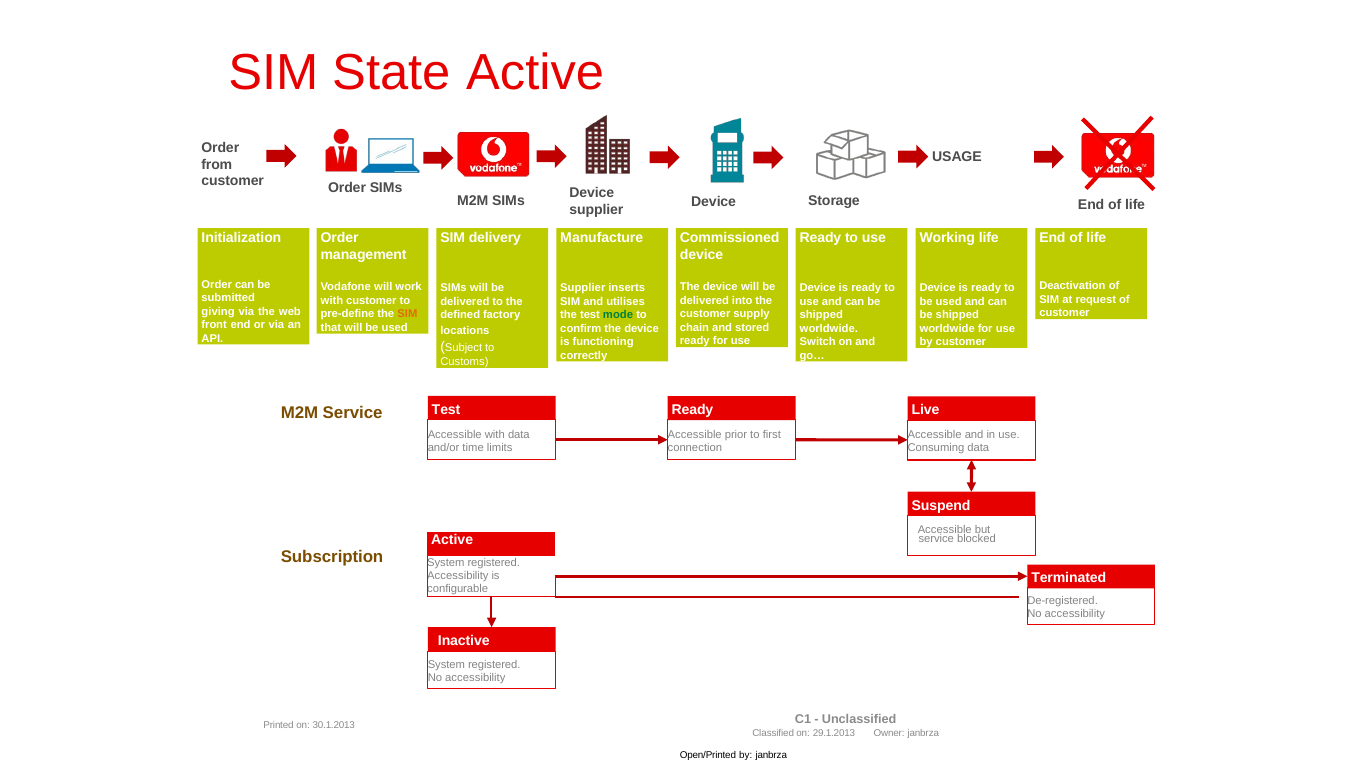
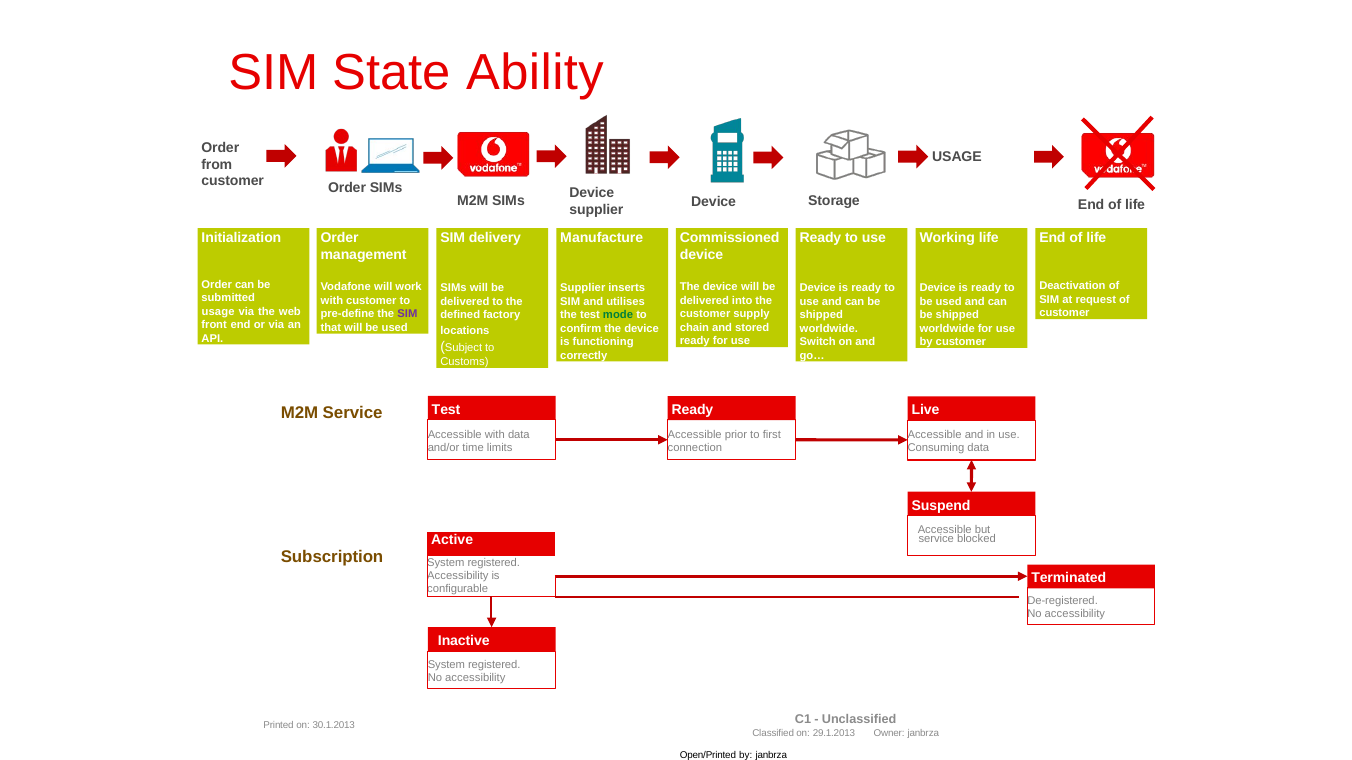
State Active: Active -> Ability (535, 73)
giving: giving -> usage (218, 312)
SIM colour: orange -> purple (407, 314)
